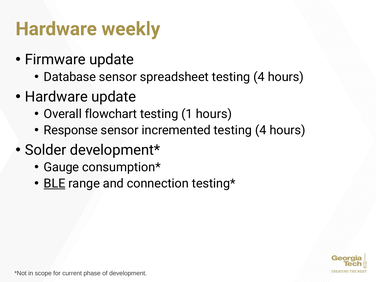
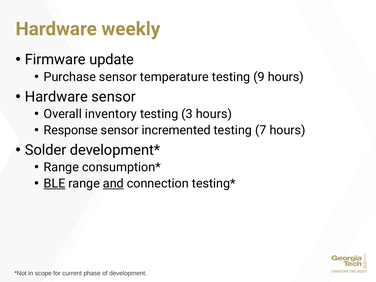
Database: Database -> Purchase (70, 77)
spreadsheet: spreadsheet -> temperature (174, 77)
4: 4 -> 9 (259, 77)
Hardware update: update -> sensor (114, 97)
flowchart: flowchart -> inventory (111, 114)
1: 1 -> 3 (187, 114)
4: 4 -> 7 (261, 130)
Gauge: Gauge -> Range (61, 167)
and underline: none -> present (113, 183)
